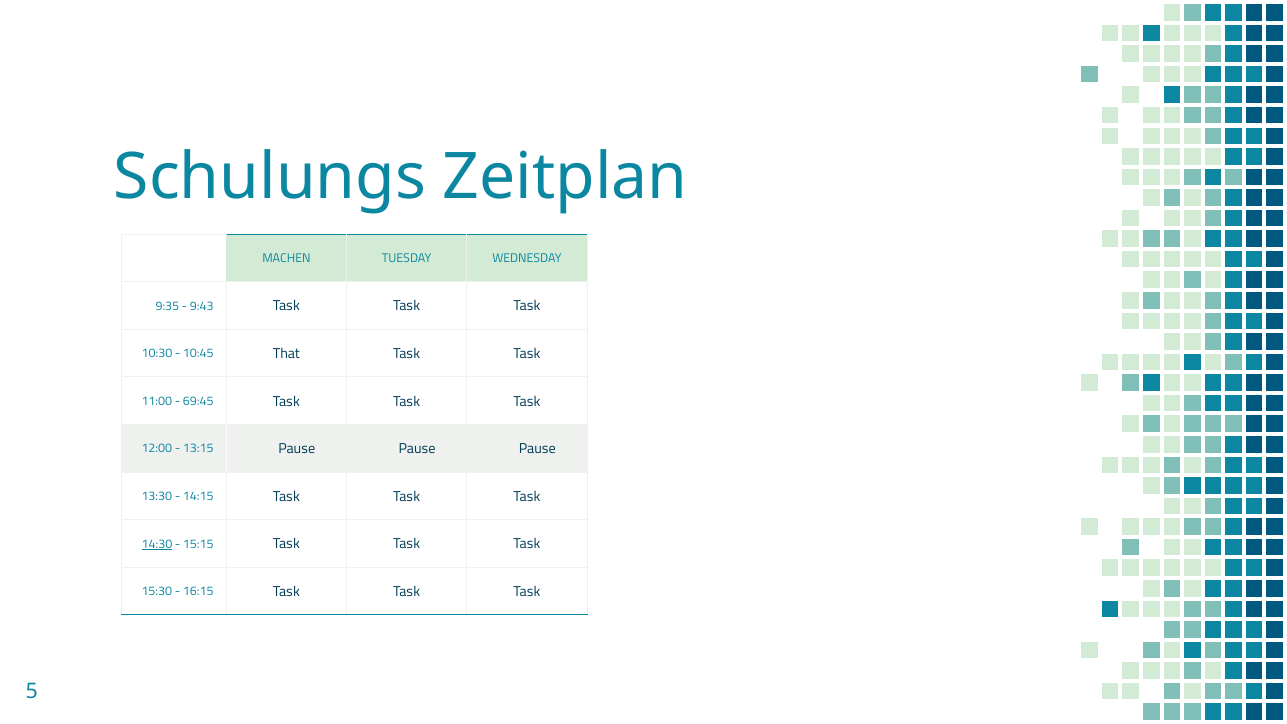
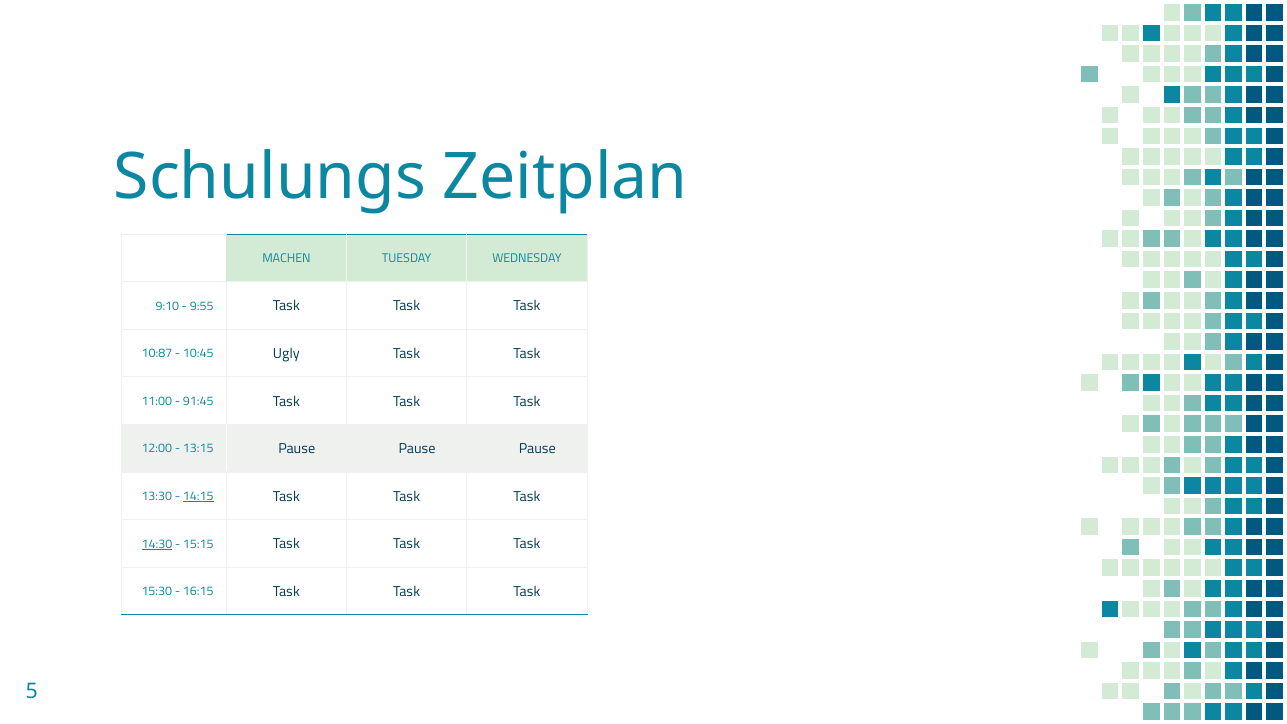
9:35: 9:35 -> 9:10 (167, 306)
9:43: 9:43 -> 9:55 (202, 306)
10:30: 10:30 -> 10:87 (157, 354)
That: That -> Ugly (286, 354)
69:45: 69:45 -> 91:45 (198, 401)
14:15 underline: none -> present (198, 496)
